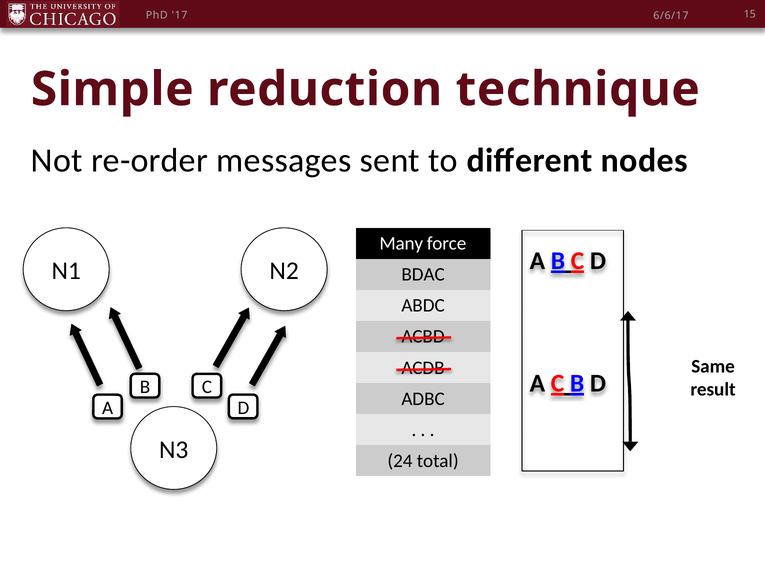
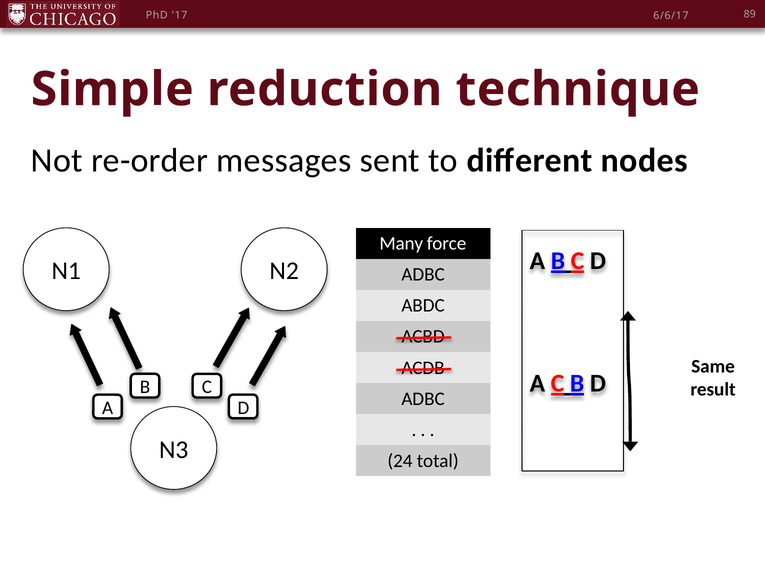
15: 15 -> 89 (750, 14)
BDAC: BDAC -> ADBC (423, 274)
